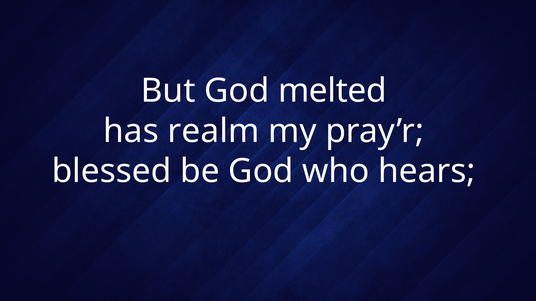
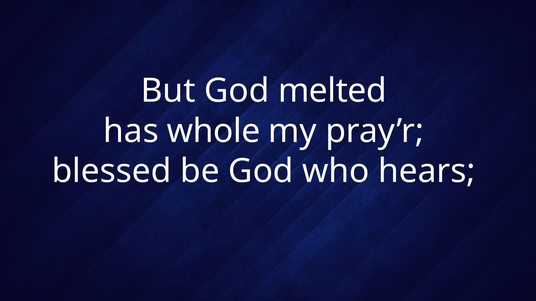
realm: realm -> whole (214, 131)
